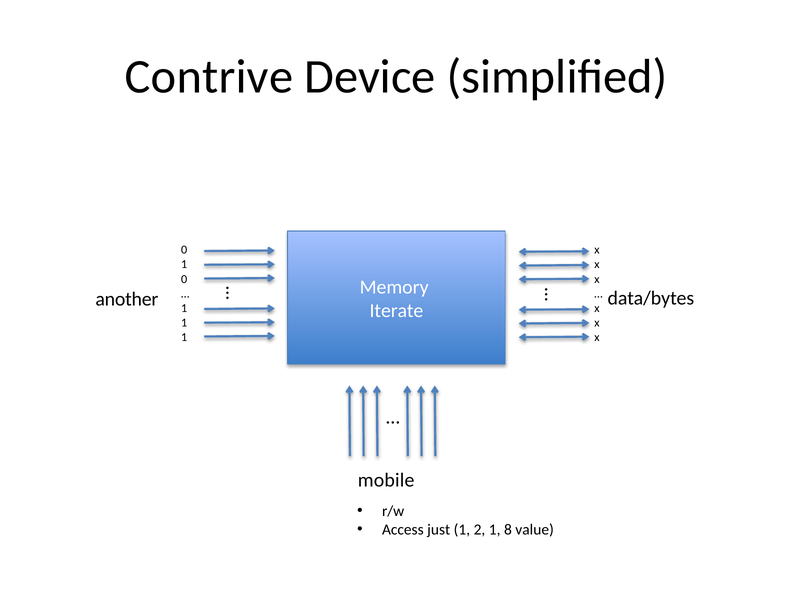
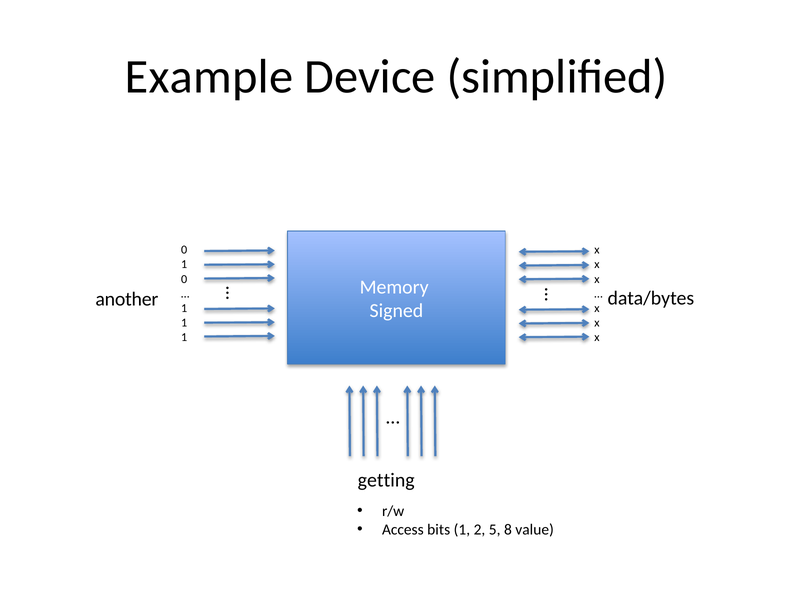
Contrive: Contrive -> Example (209, 77)
Iterate: Iterate -> Signed (396, 311)
mobile: mobile -> getting (386, 480)
just: just -> bits (439, 529)
2 1: 1 -> 5 (495, 529)
